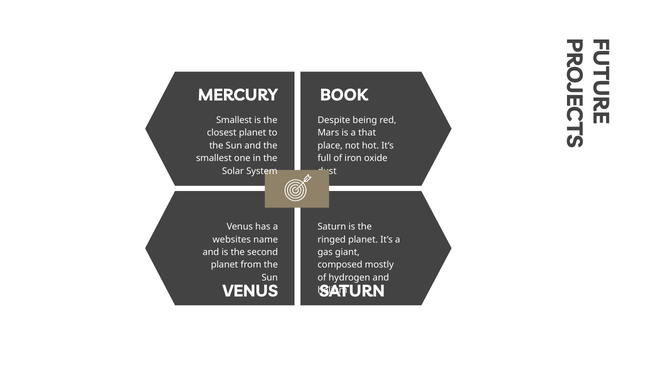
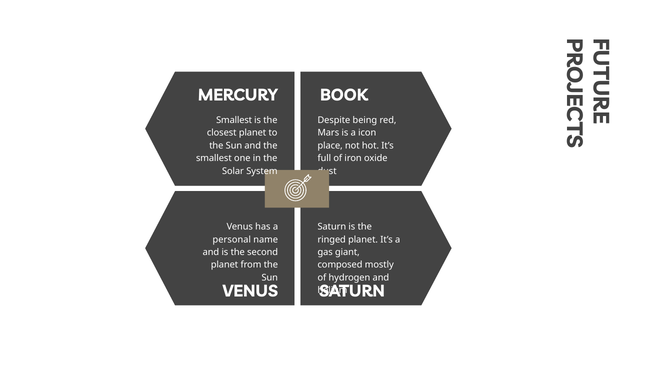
that: that -> icon (367, 133)
websites: websites -> personal (232, 239)
